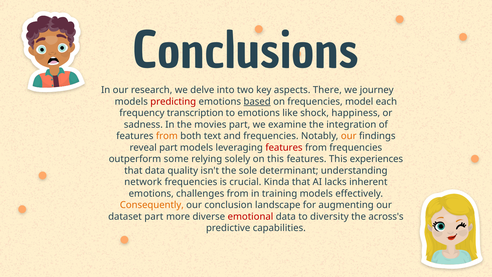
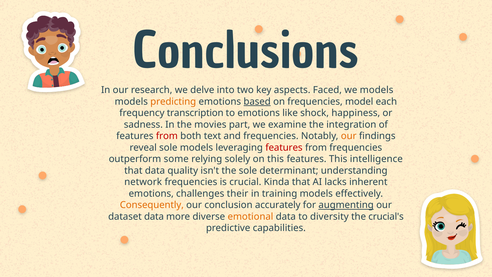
There: There -> Faced (327, 90)
we journey: journey -> models (377, 90)
predicting colour: red -> orange (173, 102)
from colour: orange -> red (167, 136)
reveal part: part -> sole (168, 148)
experiences: experiences -> intelligence (376, 159)
challenges from: from -> their (238, 193)
landscape: landscape -> accurately (278, 205)
augmenting underline: none -> present (346, 205)
dataset part: part -> data (154, 216)
emotional colour: red -> orange (250, 216)
across's: across's -> crucial's (386, 216)
